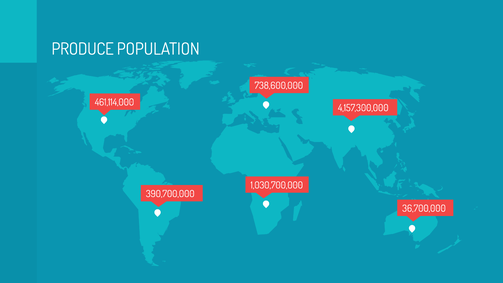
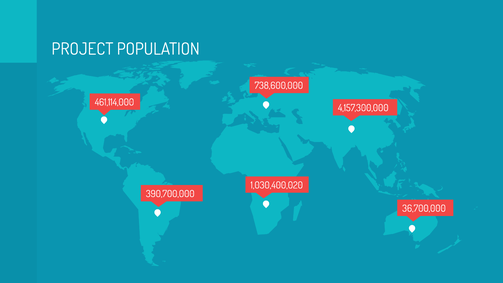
PRODUCE: PRODUCE -> PROJECT (82, 49)
1,030,700,000: 1,030,700,000 -> 1,030,400,020 (277, 185)
